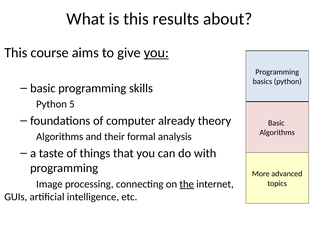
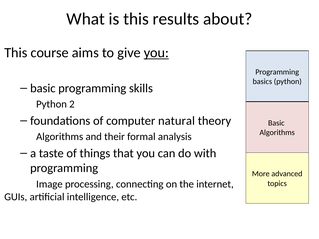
5: 5 -> 2 (72, 104)
already: already -> natural (177, 121)
the underline: present -> none (187, 184)
